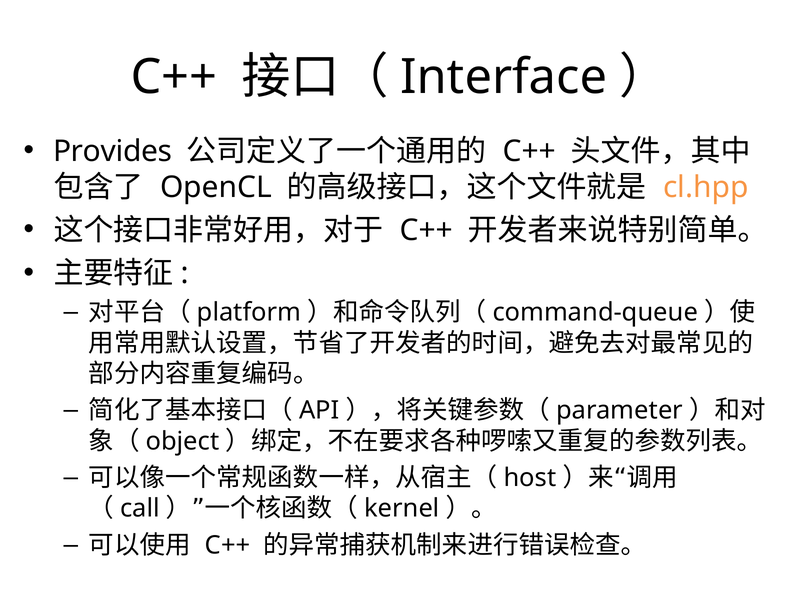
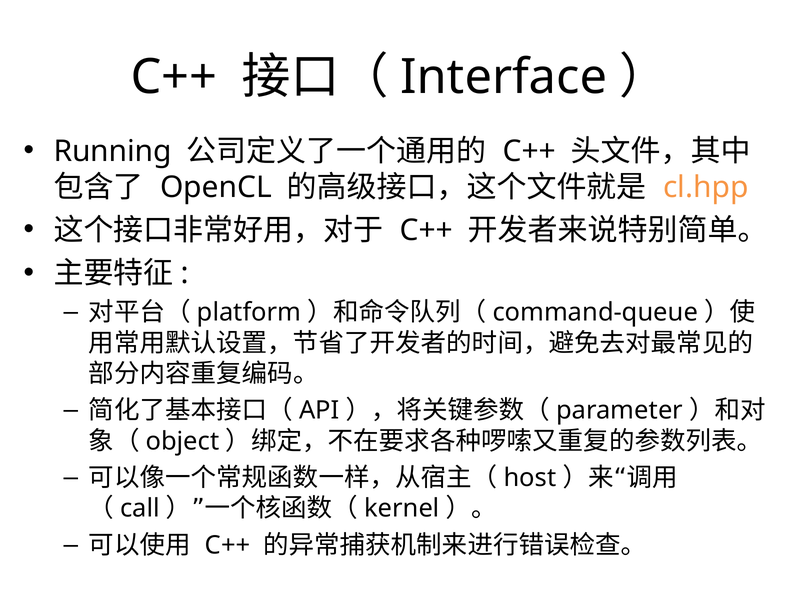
Provides: Provides -> Running (113, 151)
